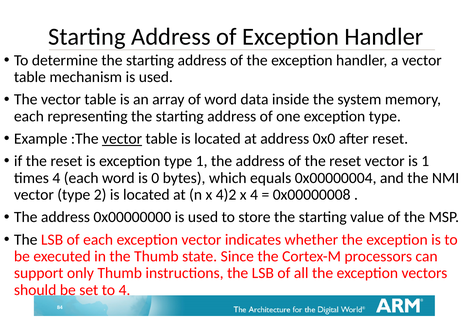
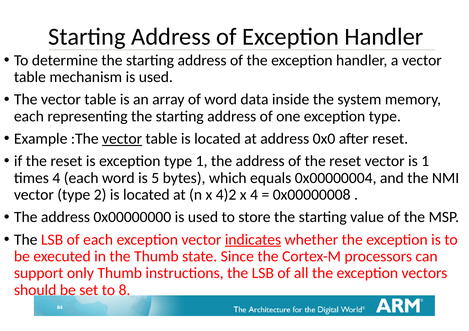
0: 0 -> 5 (155, 178)
indicates underline: none -> present (253, 240)
to 4: 4 -> 8 (124, 290)
